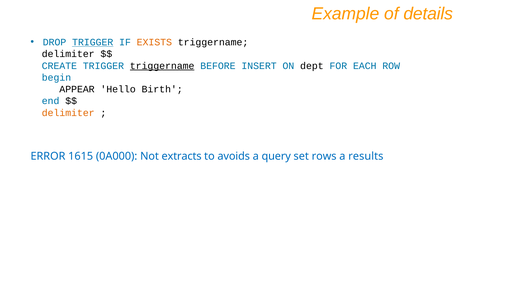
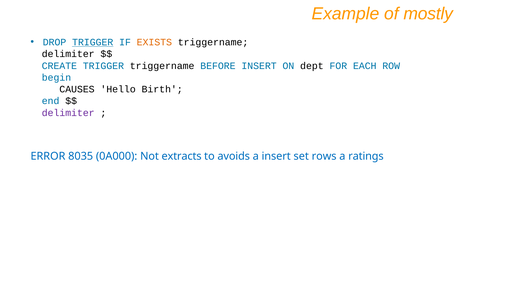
details: details -> mostly (428, 14)
triggername underline: present -> none (162, 66)
APPEAR: APPEAR -> CAUSES (77, 89)
delimiter colour: orange -> purple (68, 113)
1615: 1615 -> 8035 (81, 156)
a query: query -> insert (276, 156)
results: results -> ratings (366, 156)
